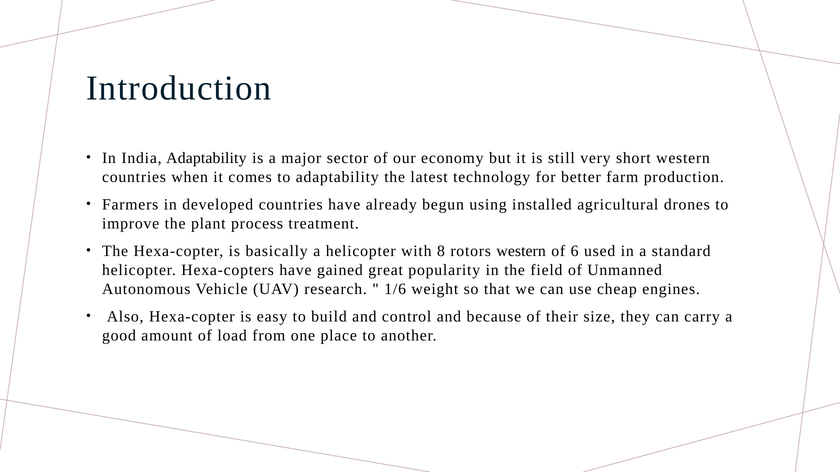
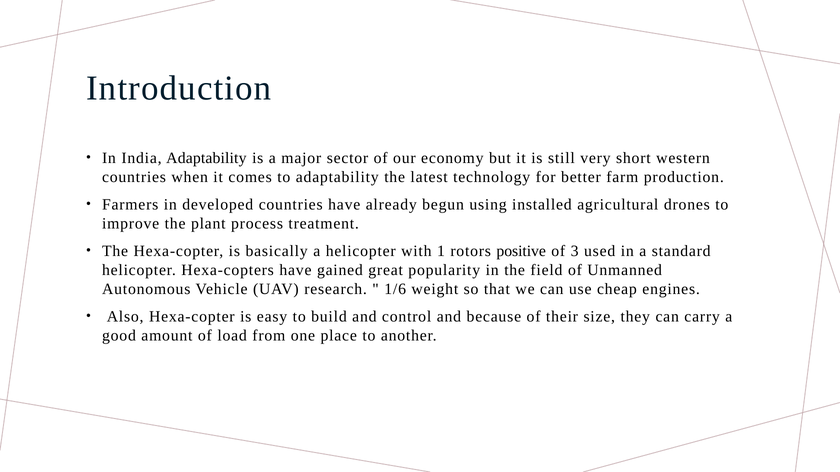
8: 8 -> 1 (441, 251)
rotors western: western -> positive (521, 251)
6: 6 -> 3 (575, 251)
